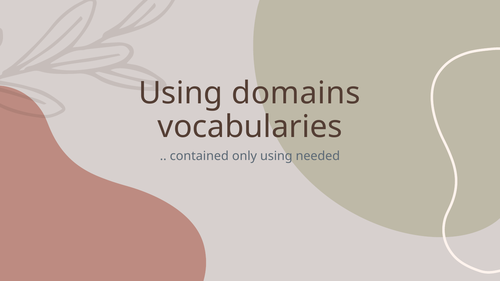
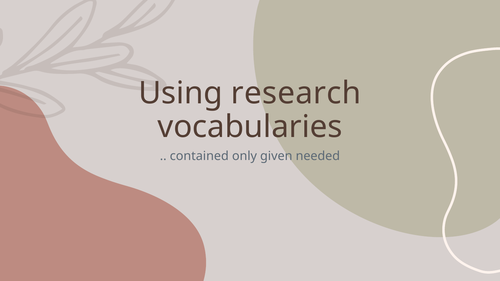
domains: domains -> research (296, 93)
only using: using -> given (276, 156)
